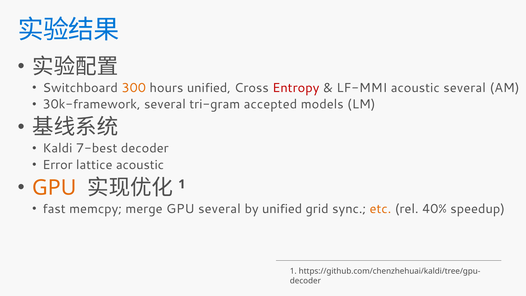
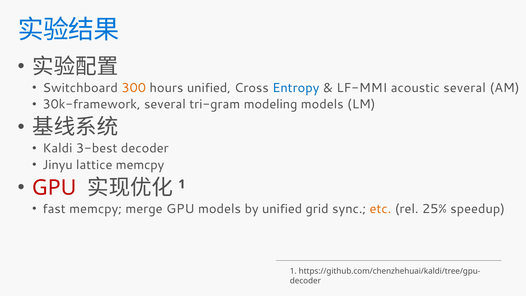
Entropy colour: red -> blue (296, 88)
accepted: accepted -> modeling (271, 104)
7-best: 7-best -> 3-best (97, 148)
Error: Error -> Jinyu (58, 165)
lattice acoustic: acoustic -> memcpy (140, 165)
GPU colour: orange -> red (54, 188)
GPU several: several -> models (219, 209)
40%: 40% -> 25% (434, 209)
